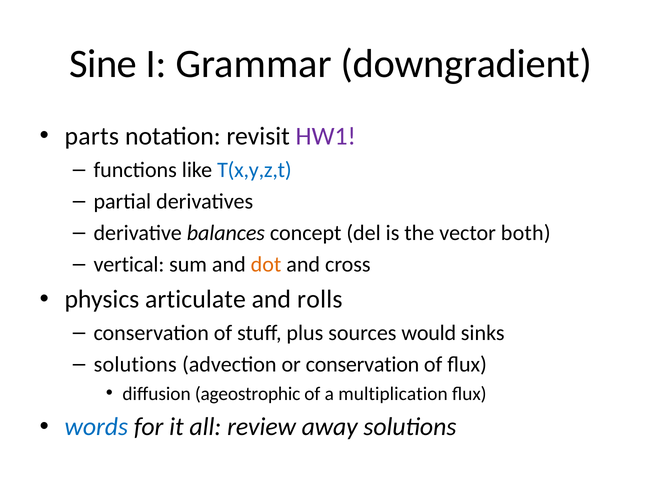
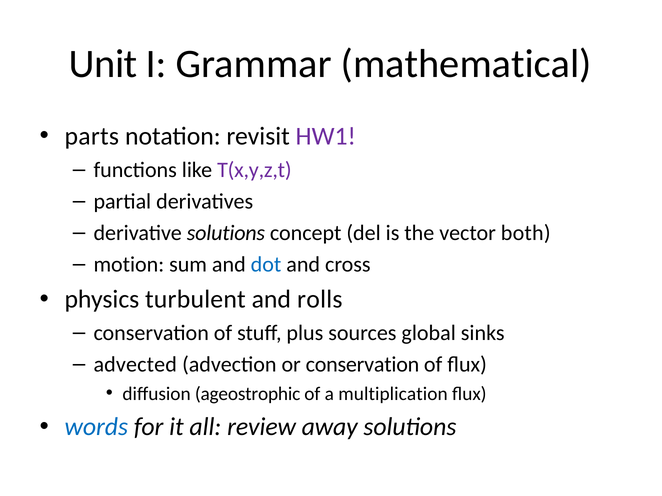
Sine: Sine -> Unit (103, 64)
downgradient: downgradient -> mathematical (466, 64)
T(x,y,z,t colour: blue -> purple (254, 170)
derivative balances: balances -> solutions (226, 233)
vertical: vertical -> motion (129, 265)
dot colour: orange -> blue (266, 265)
articulate: articulate -> turbulent (195, 300)
would: would -> global (429, 333)
solutions: solutions -> advected (135, 365)
